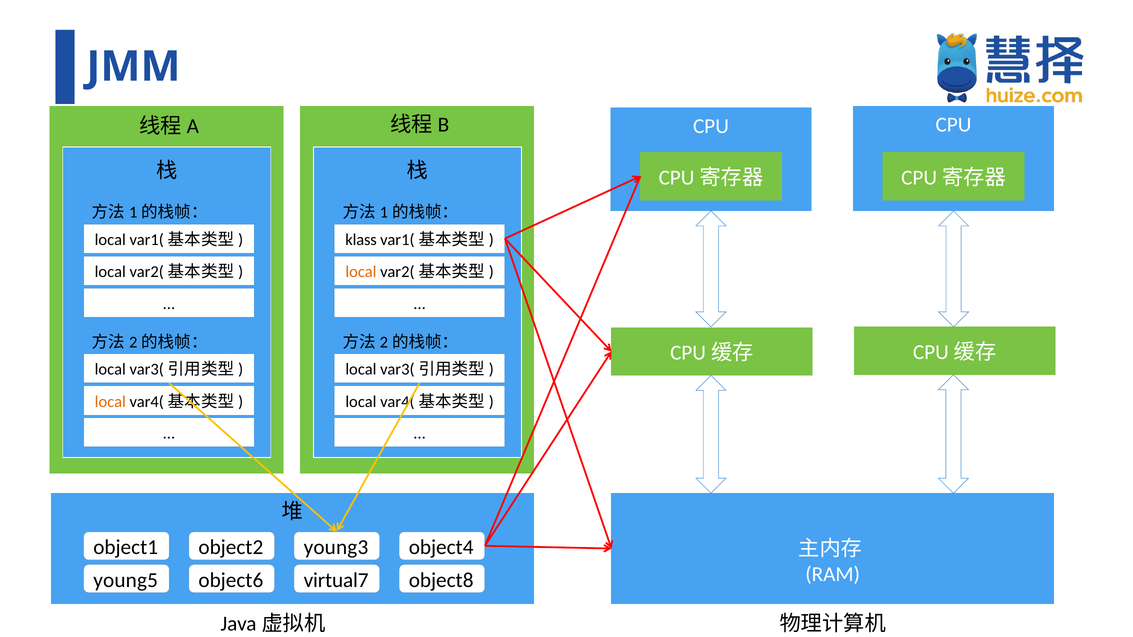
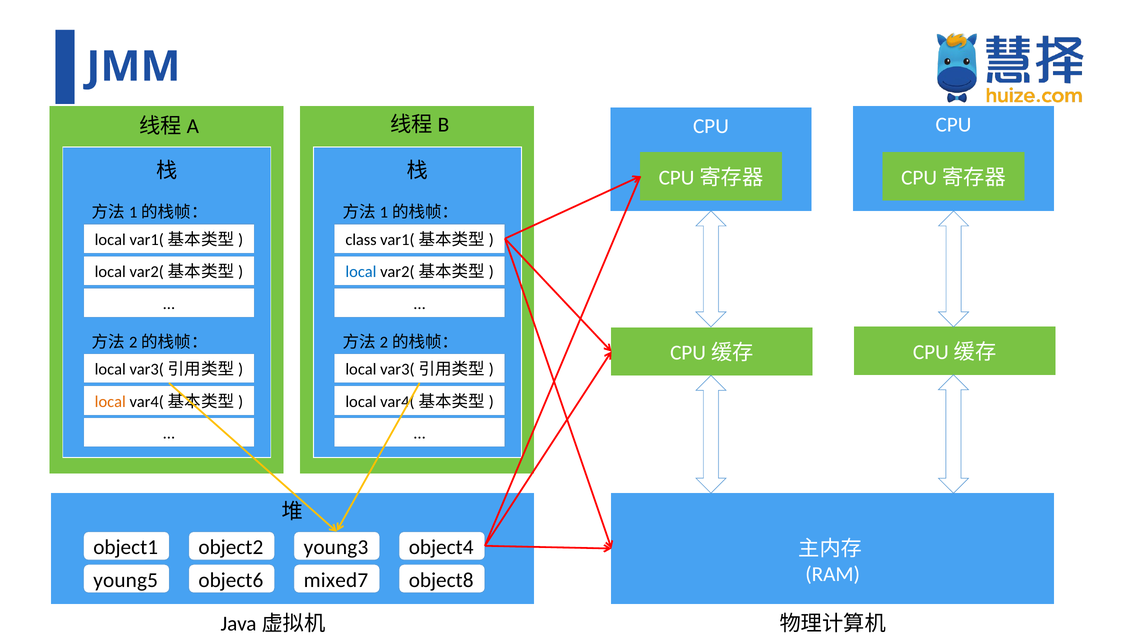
klass: klass -> class (361, 240)
local colour: orange -> blue (361, 272)
virtual7: virtual7 -> mixed7 (336, 580)
